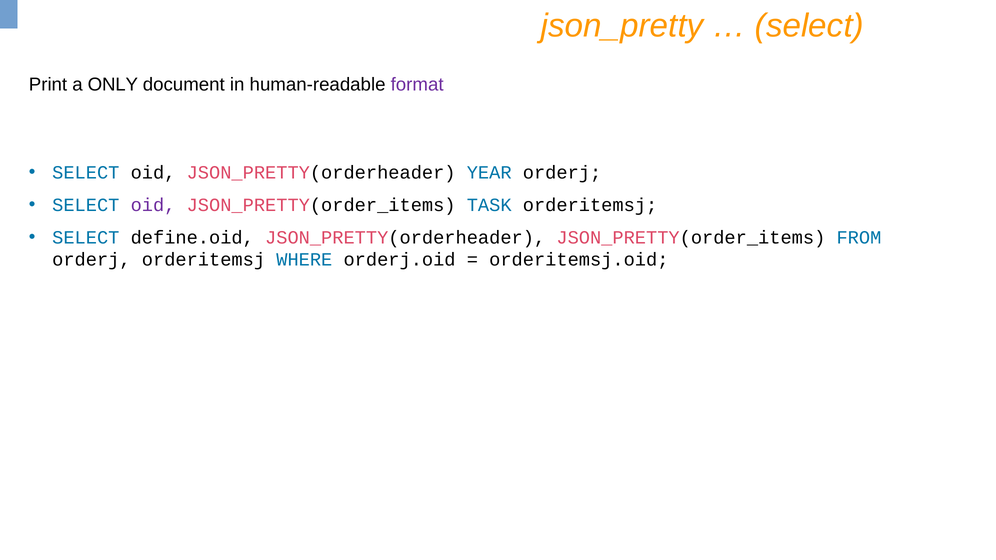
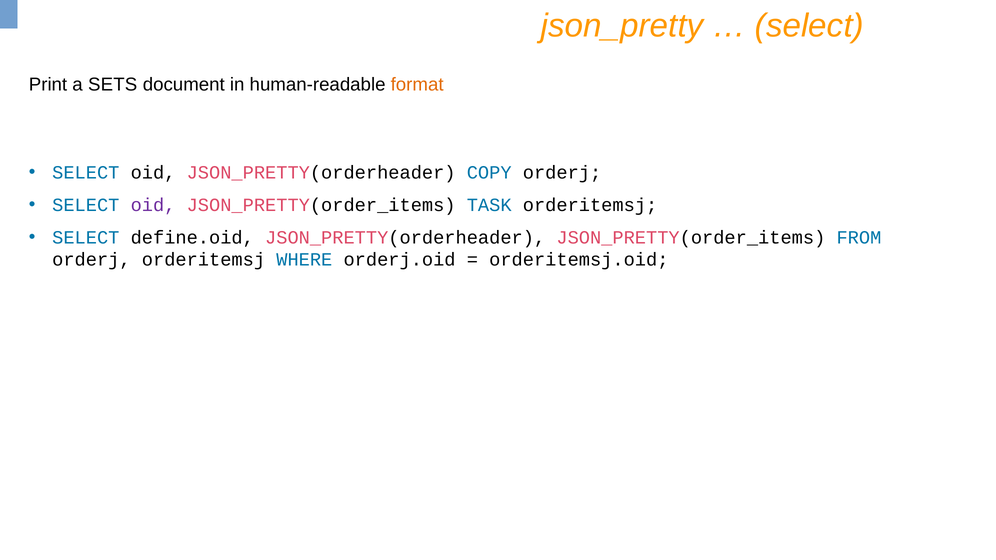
ONLY: ONLY -> SETS (113, 85)
format colour: purple -> orange (417, 85)
YEAR: YEAR -> COPY (489, 173)
